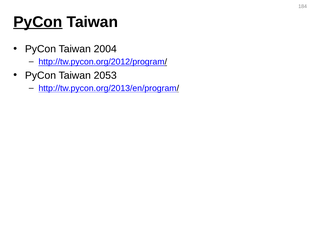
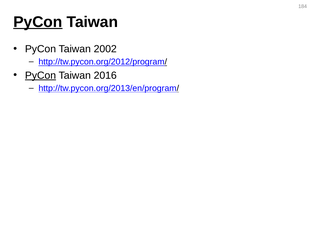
2004: 2004 -> 2002 (105, 49)
PyCon underline: none -> present (41, 76)
2053: 2053 -> 2016 (105, 76)
